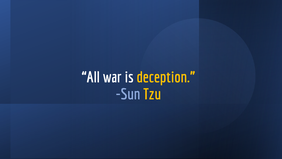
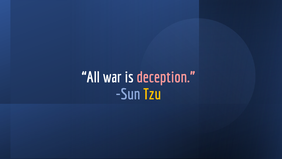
deception colour: yellow -> pink (166, 77)
